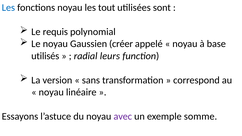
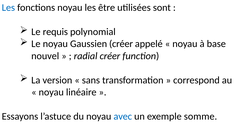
tout: tout -> être (107, 8)
utilisés: utilisés -> nouvel (45, 56)
radial leurs: leurs -> créer (110, 56)
avec colour: purple -> blue (123, 116)
